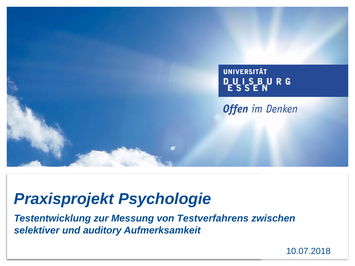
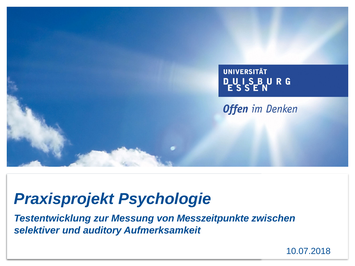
Testverfahrens: Testverfahrens -> Messzeitpunkte (213, 219)
